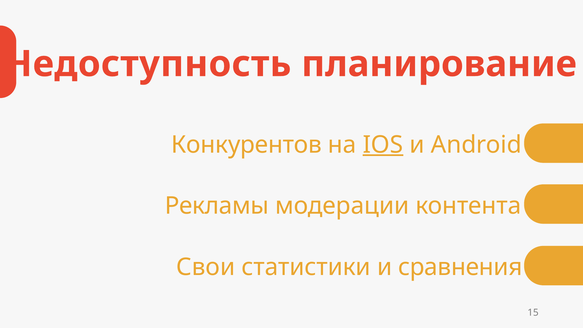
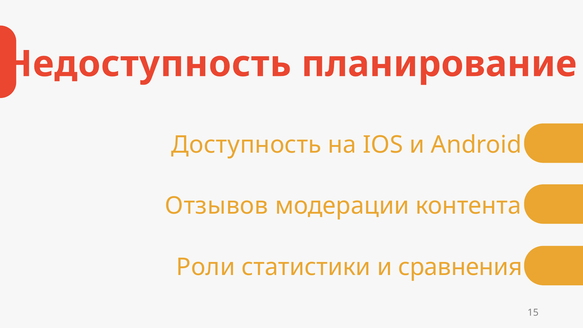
Конкурентов: Конкурентов -> Доступность (246, 145)
IOS underline: present -> none (383, 145)
Рекламы: Рекламы -> Отзывов (217, 206)
Свои: Свои -> Роли (206, 267)
